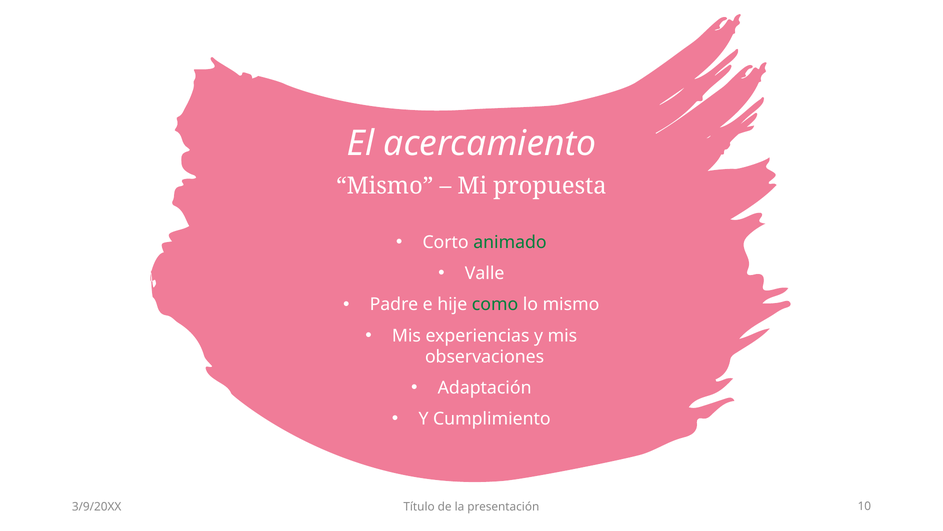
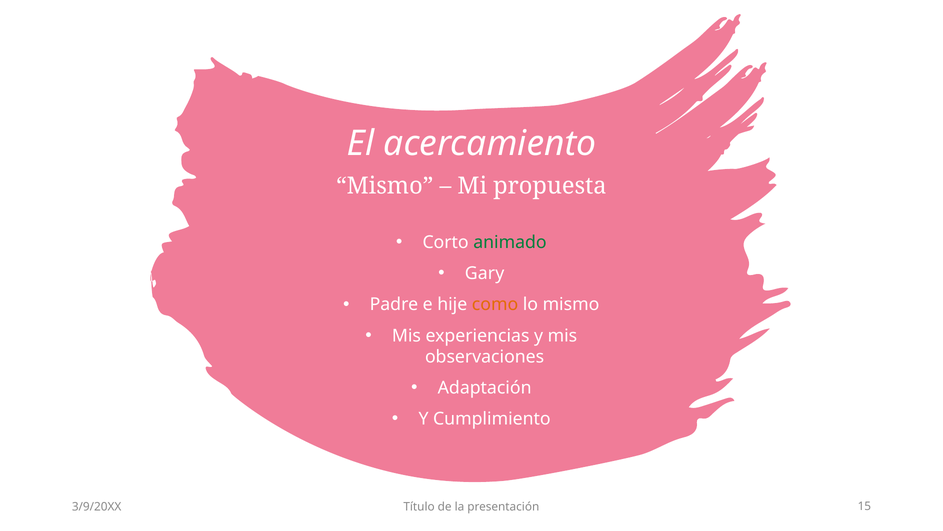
Valle: Valle -> Gary (485, 273)
como colour: green -> orange (495, 304)
10: 10 -> 15 (864, 506)
